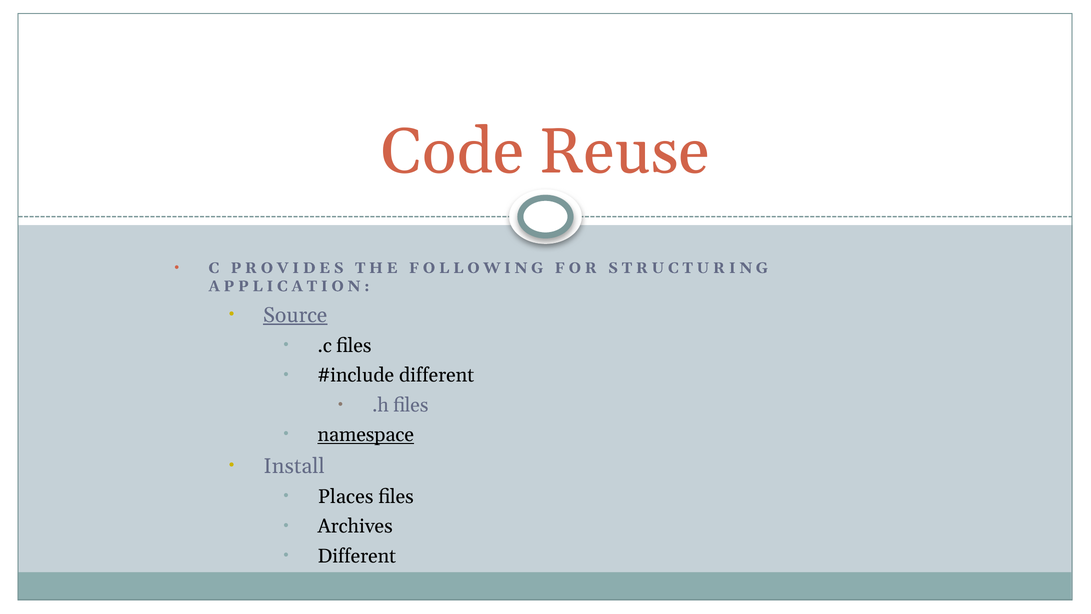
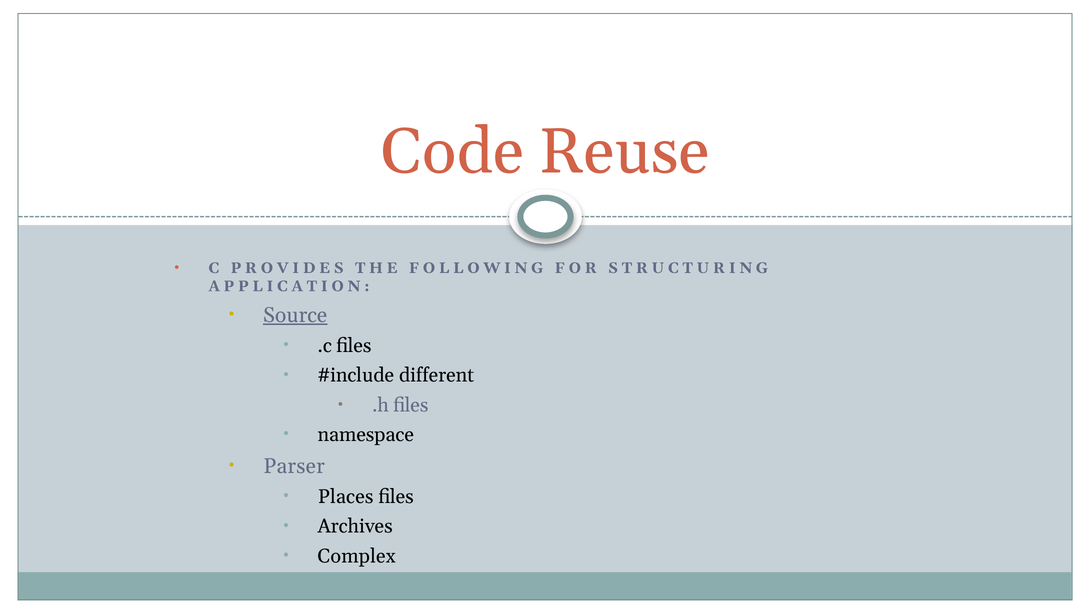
namespace underline: present -> none (366, 435)
Install: Install -> Parser (294, 466)
Different: Different -> Complex (357, 556)
